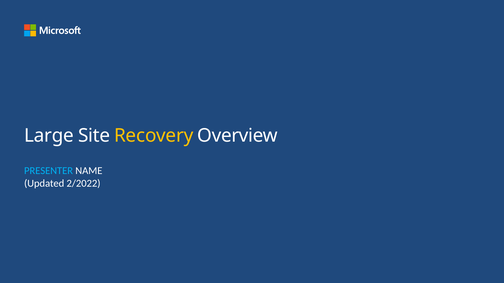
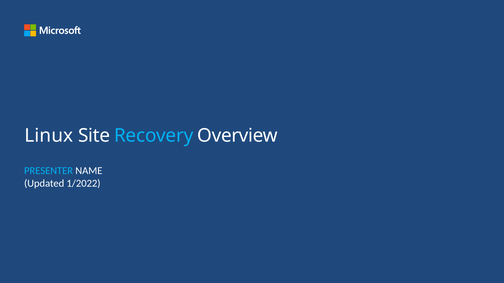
Large: Large -> Linux (49, 136)
Recovery colour: yellow -> light blue (154, 136)
2/2022: 2/2022 -> 1/2022 (84, 184)
